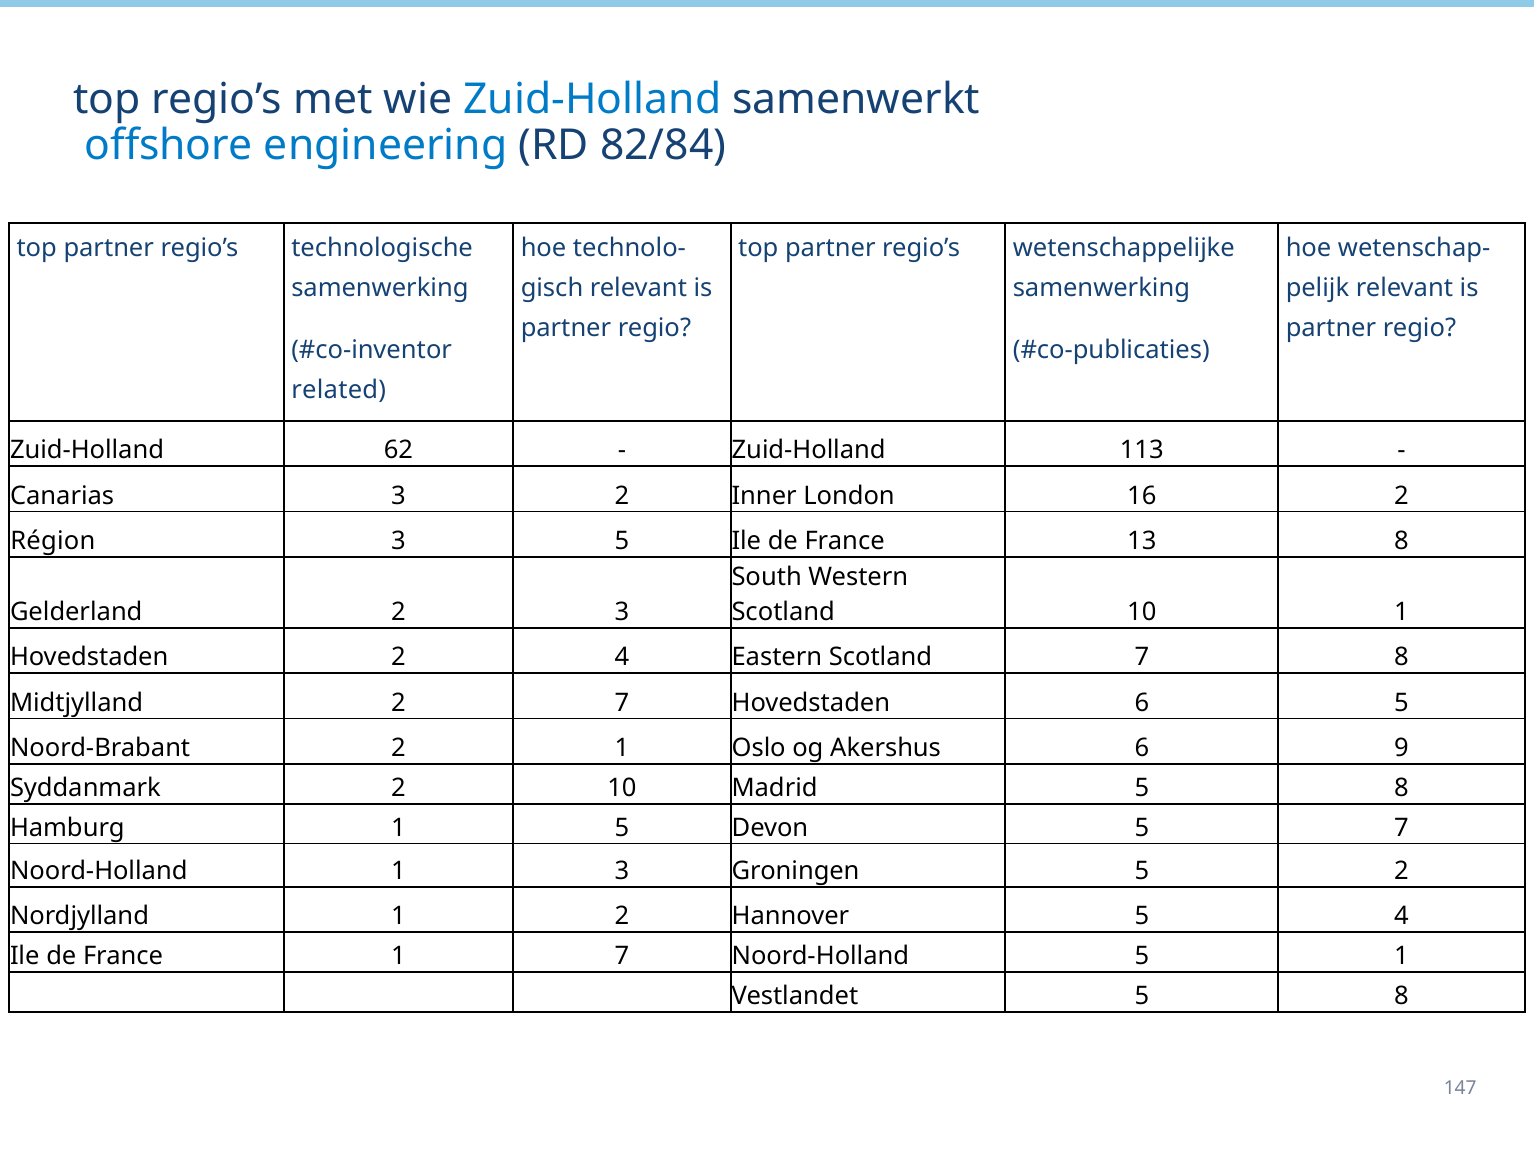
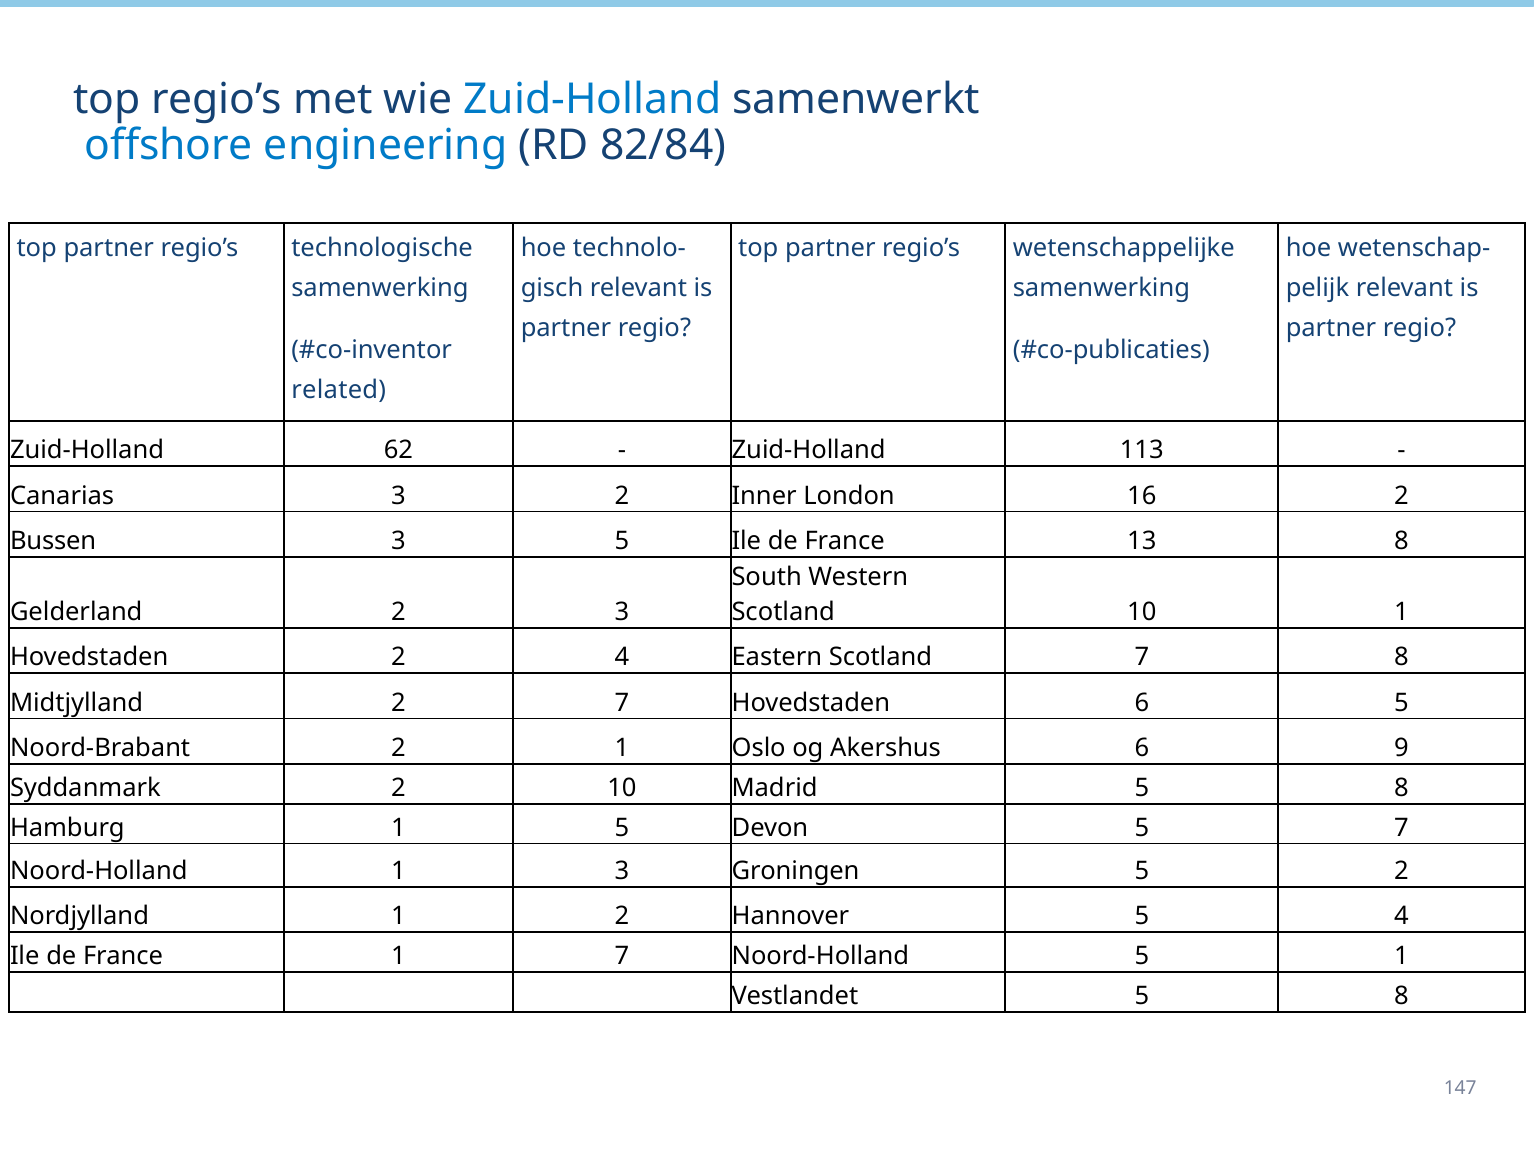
Région: Région -> Bussen (53, 541)
